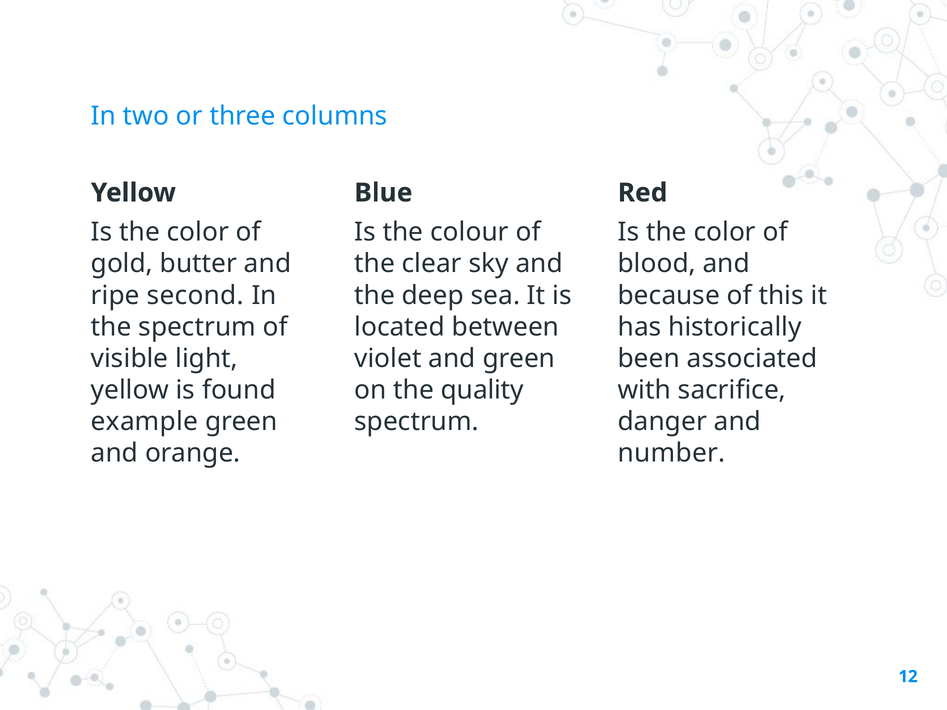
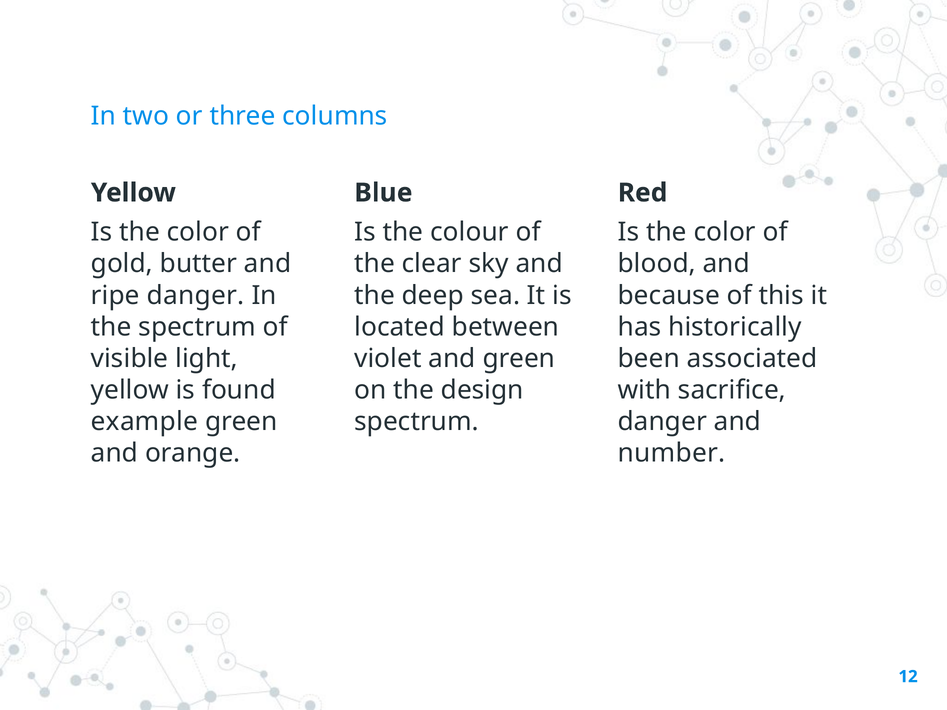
ripe second: second -> danger (195, 295)
quality: quality -> design (482, 390)
